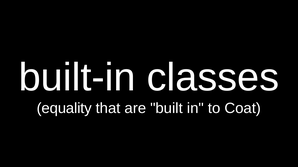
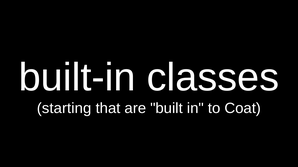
equality: equality -> starting (64, 109)
